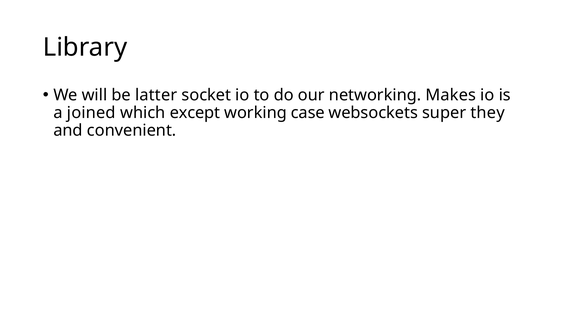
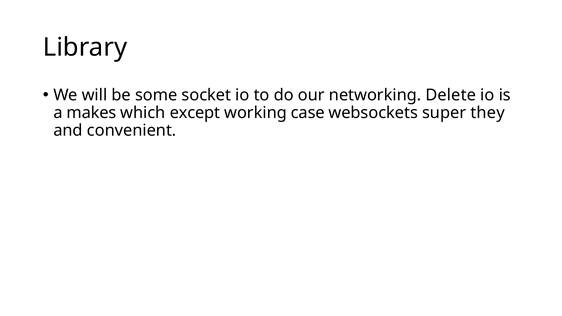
latter: latter -> some (156, 95)
Makes: Makes -> Delete (451, 95)
joined: joined -> makes (91, 113)
